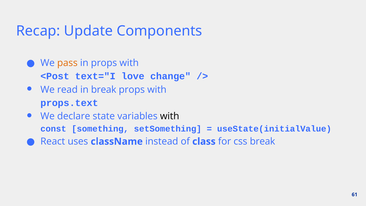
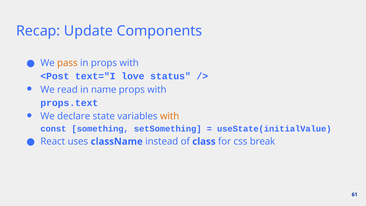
change: change -> status (170, 76)
in break: break -> name (104, 90)
with colour: black -> orange (170, 116)
